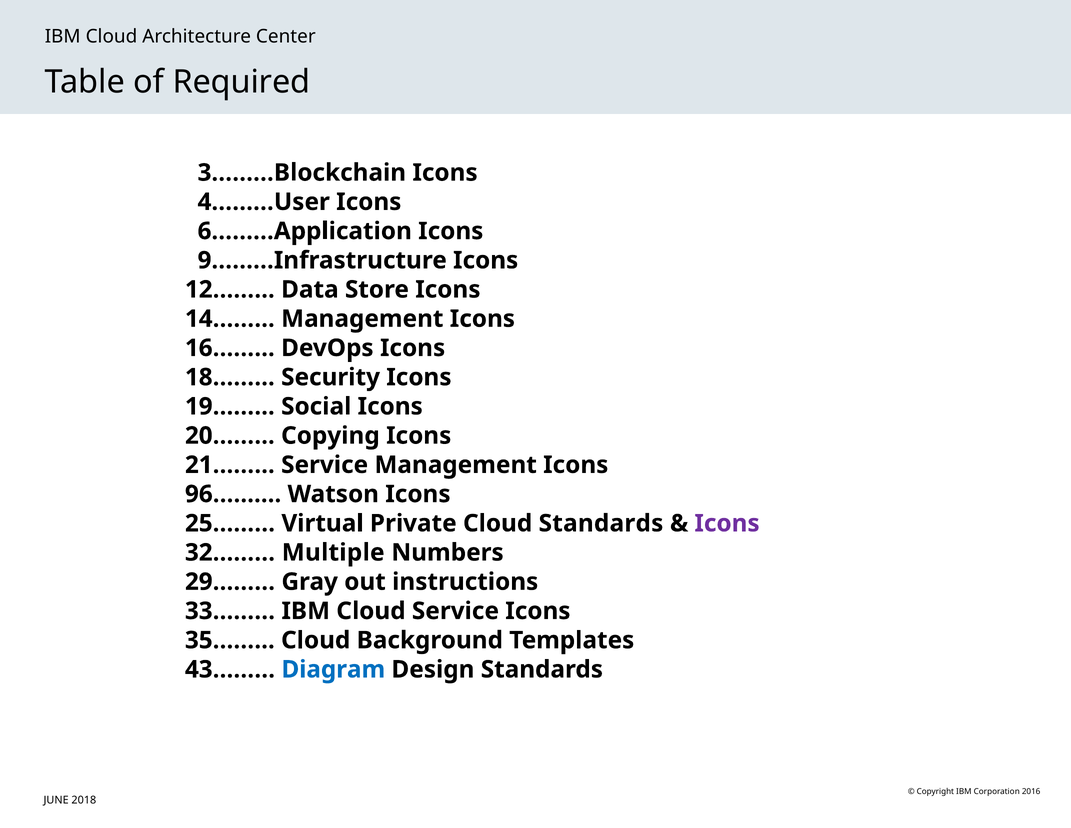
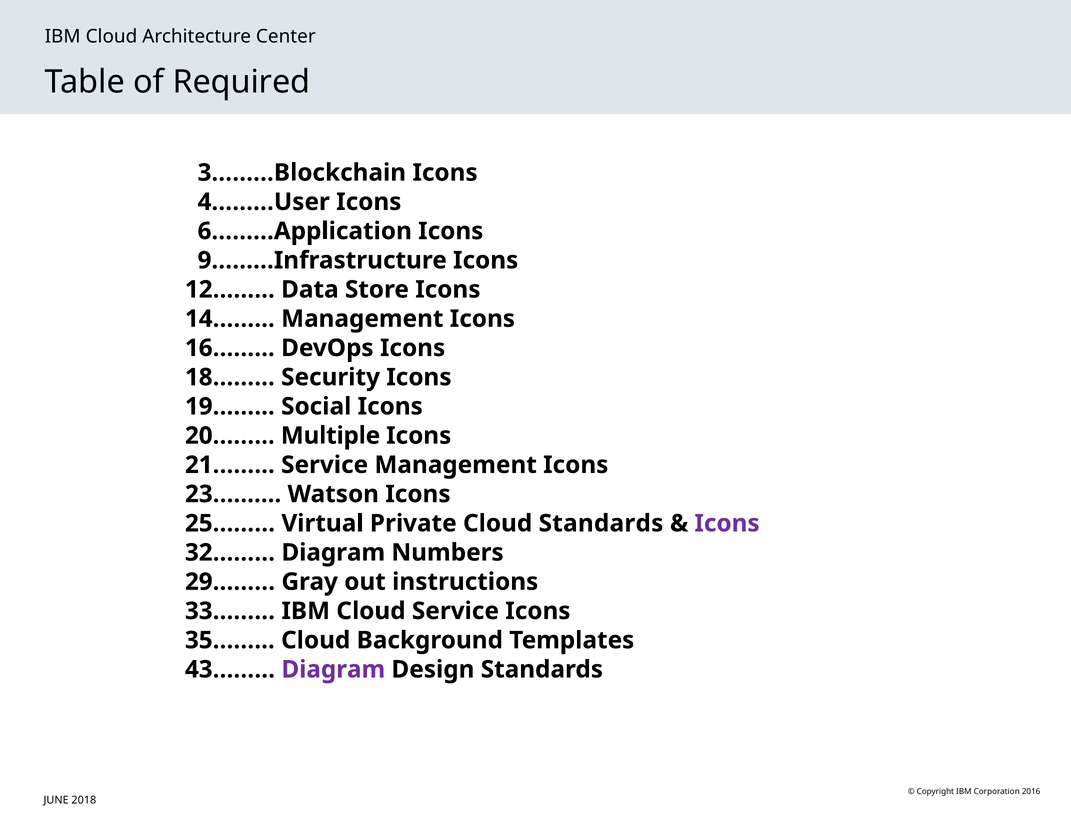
Copying: Copying -> Multiple (331, 435)
96…: 96… -> 23… (233, 494)
32……… Multiple: Multiple -> Diagram (333, 552)
Diagram colour: blue -> purple (333, 669)
